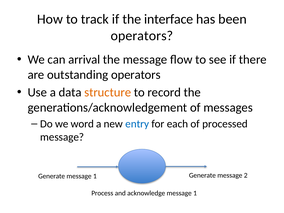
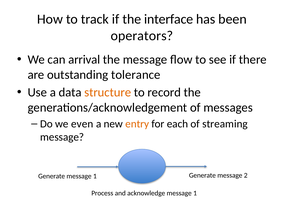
outstanding operators: operators -> tolerance (136, 75)
word: word -> even (82, 124)
entry colour: blue -> orange (137, 124)
processed: processed -> streaming (225, 124)
